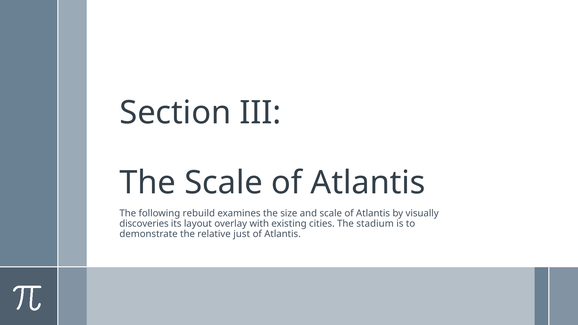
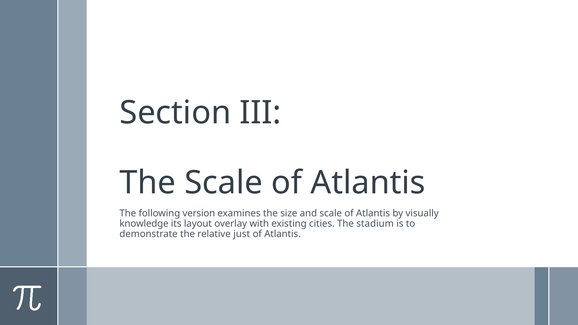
rebuild: rebuild -> version (199, 213)
discoveries: discoveries -> knowledge (144, 224)
